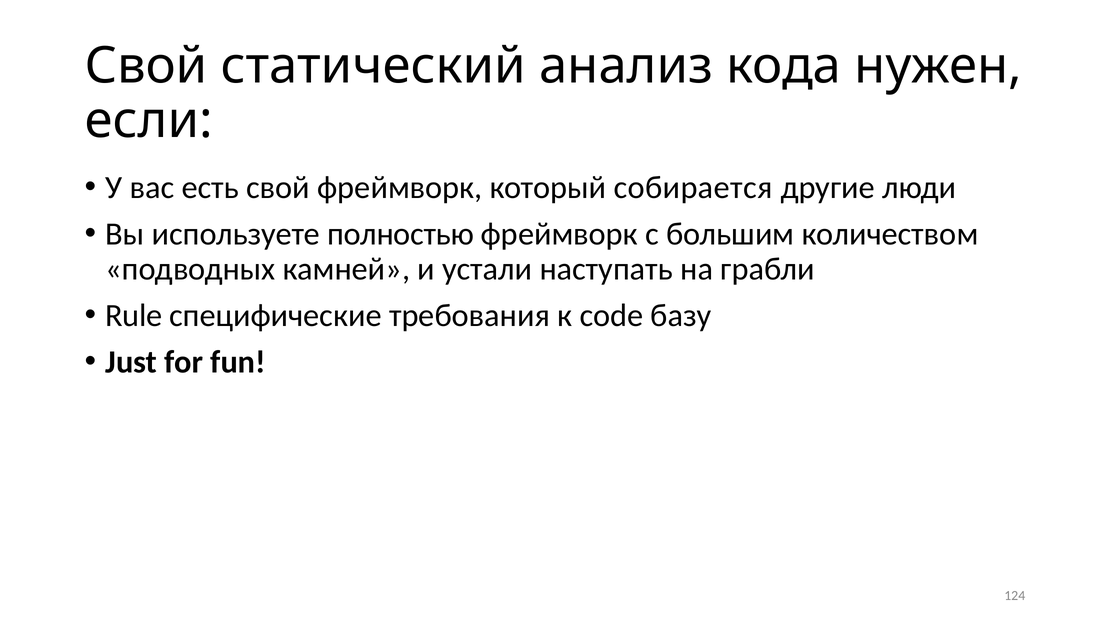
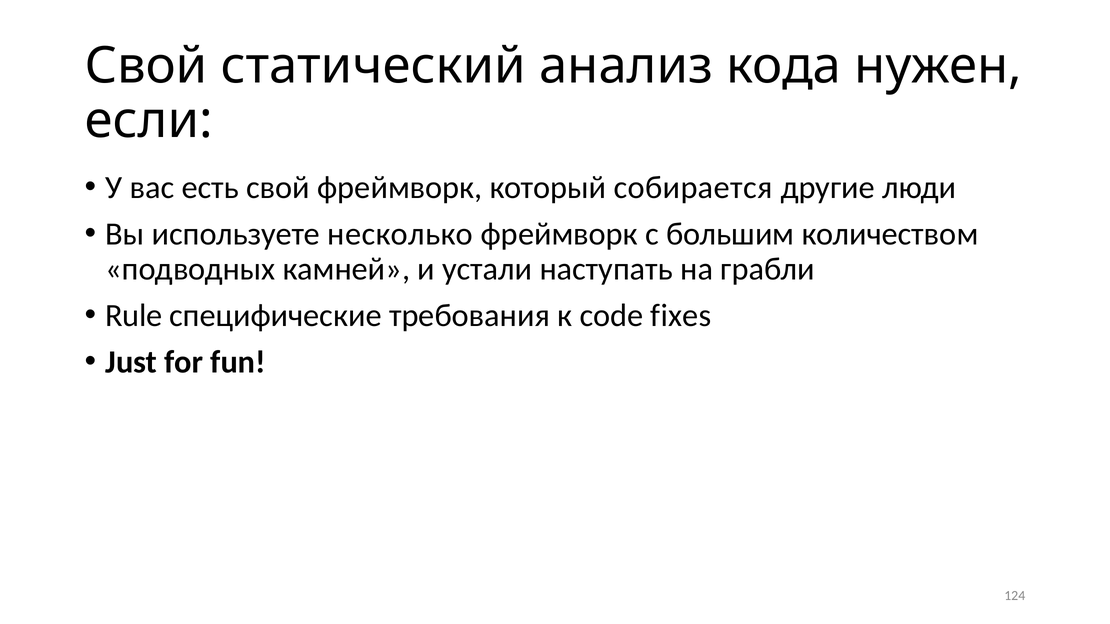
полностью: полностью -> несколько (400, 234)
базу: базу -> fixes (681, 316)
